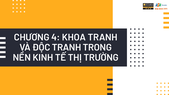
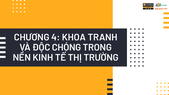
ĐỘC TRANH: TRANH -> CHÓNG (67, 47)
